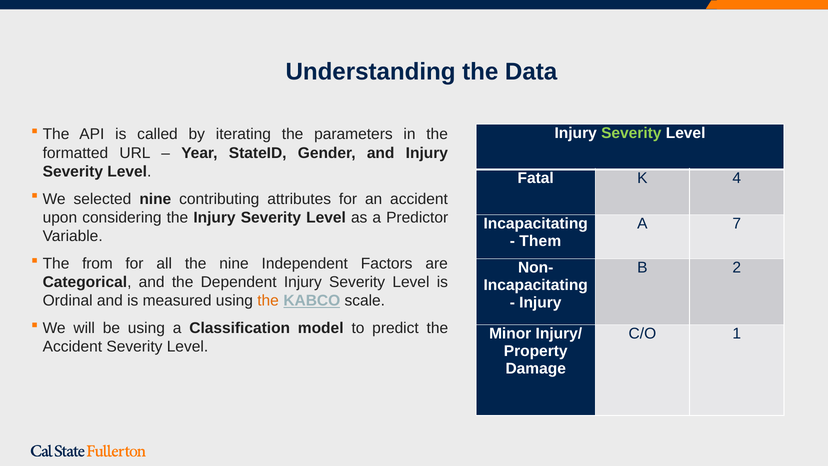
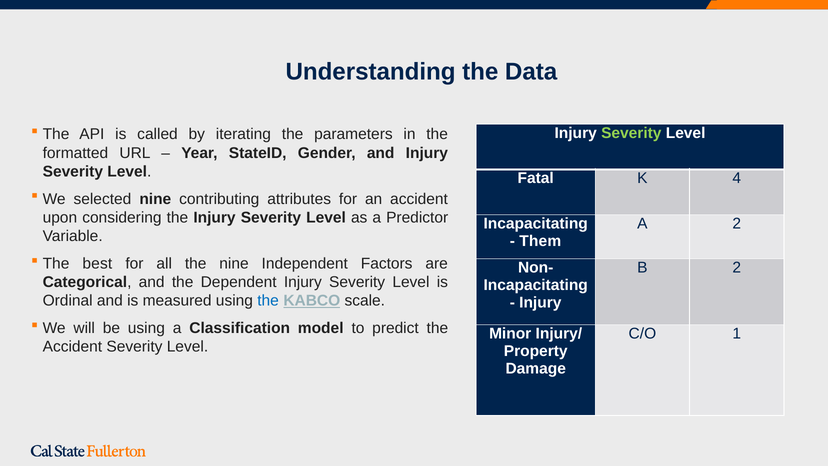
A 7: 7 -> 2 (737, 223)
from: from -> best (97, 263)
the colour: orange -> blue (268, 301)
